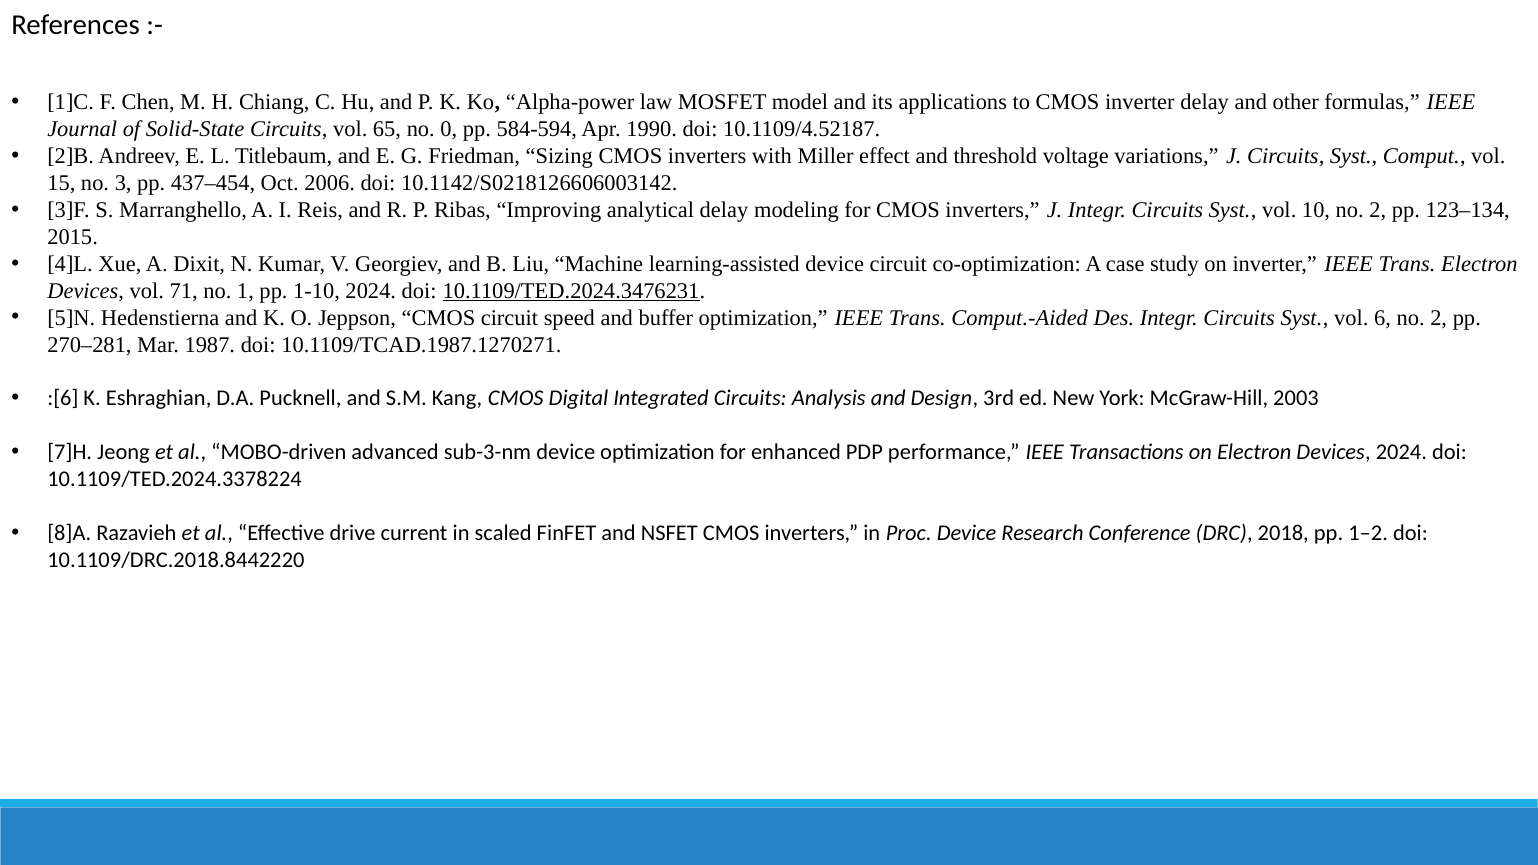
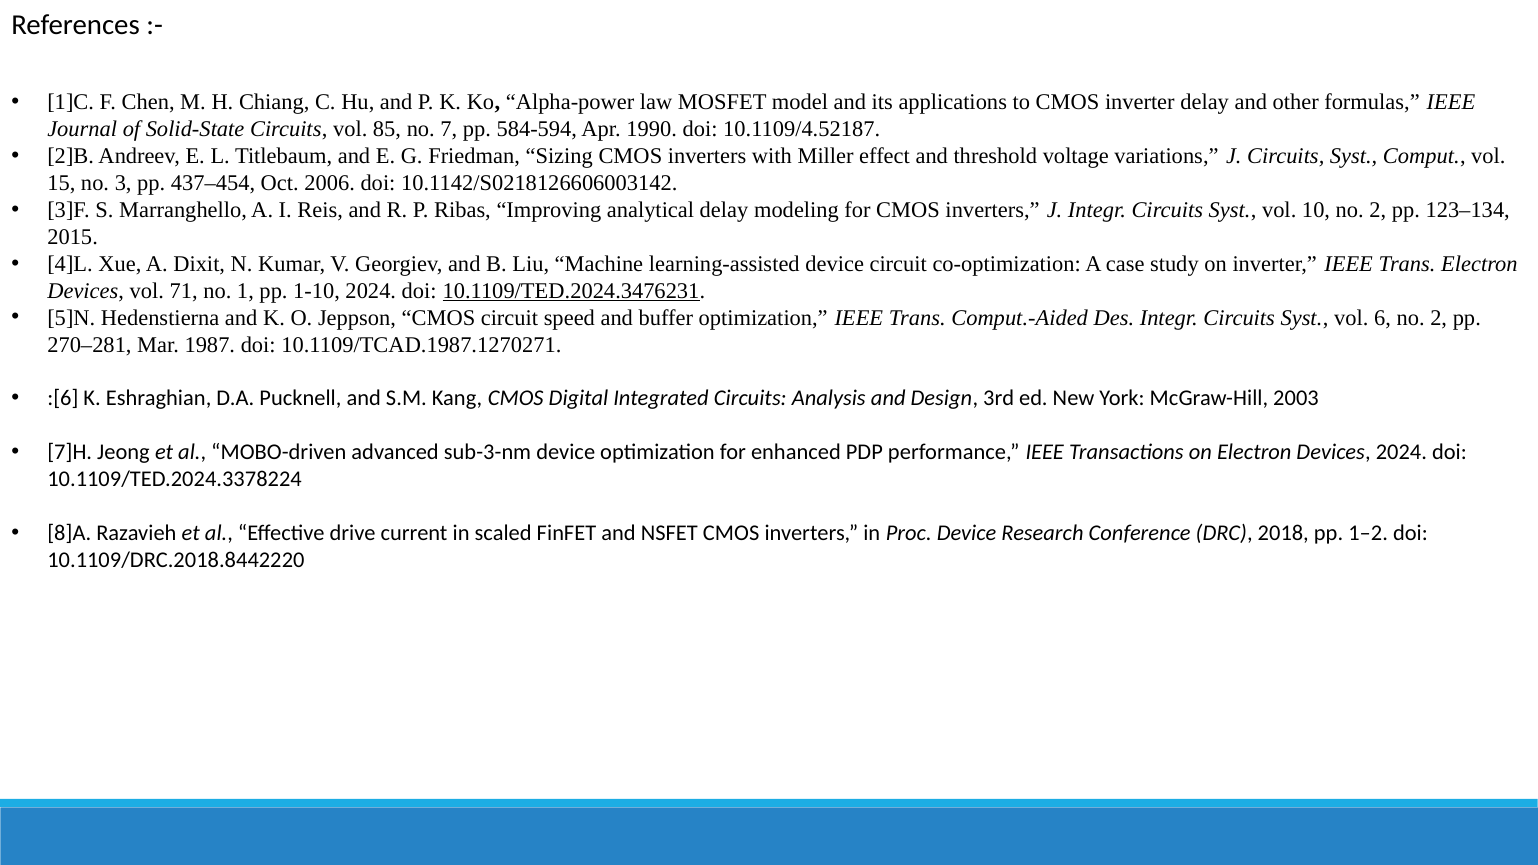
65: 65 -> 85 (387, 129)
0: 0 -> 7 (449, 129)
